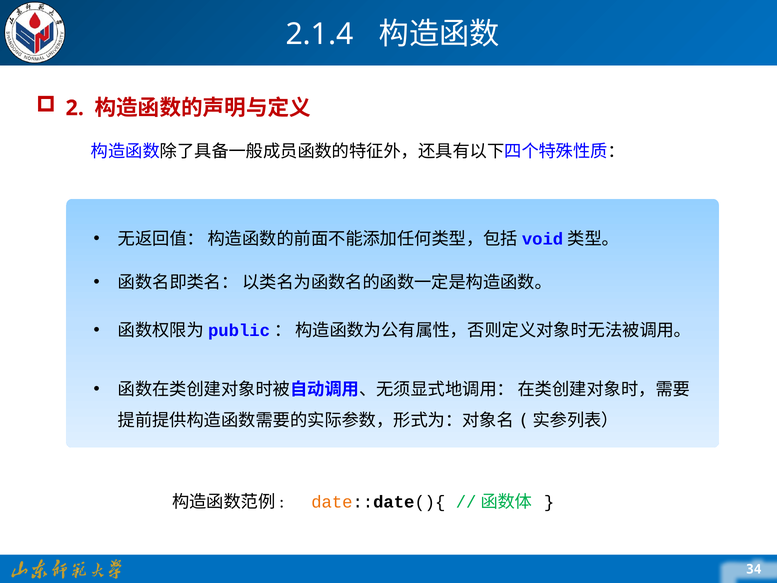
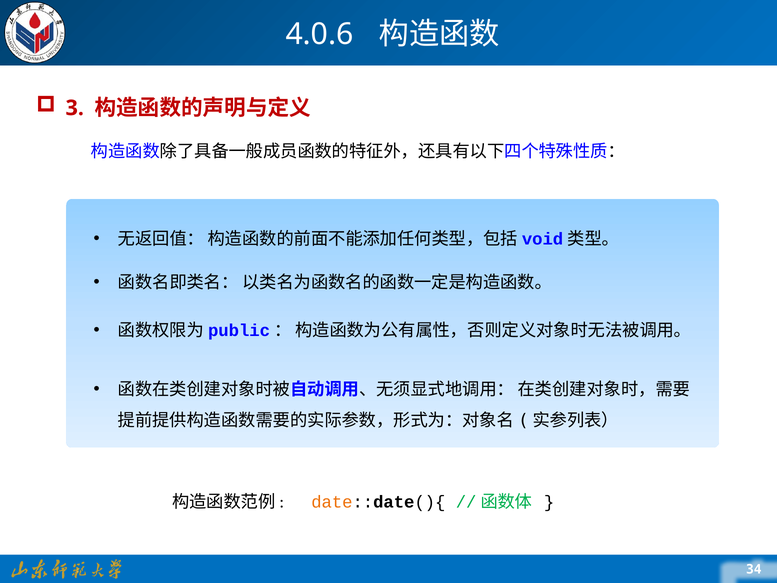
2.1.4: 2.1.4 -> 4.0.6 (320, 34)
2: 2 -> 3 (75, 108)
